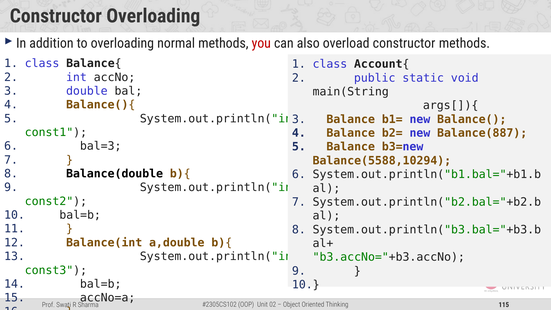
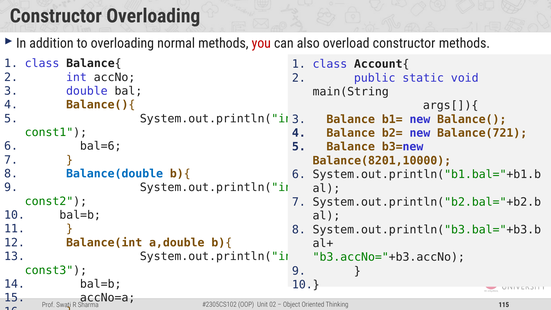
Balance(887: Balance(887 -> Balance(721 (482, 133)
bal=3: bal=3 -> bal=6 (101, 146)
Balance(5588,10294: Balance(5588,10294 -> Balance(8201,10000 (382, 161)
Balance(double colour: black -> blue (115, 174)
